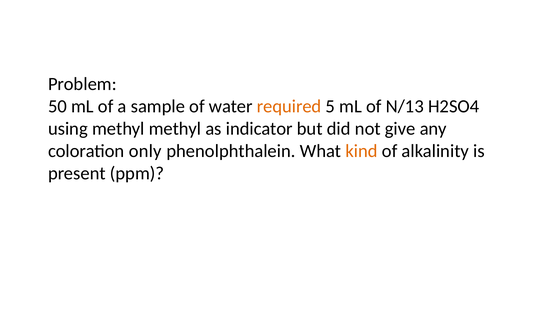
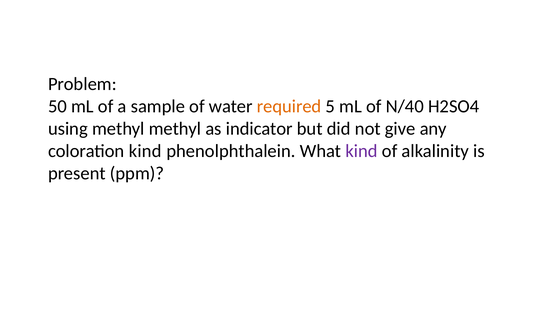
N/13: N/13 -> N/40 (405, 106)
coloration only: only -> kind (145, 151)
kind colour: orange -> purple (361, 151)
